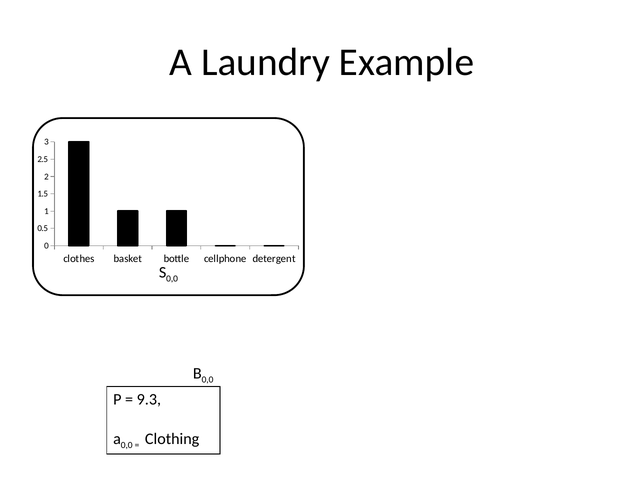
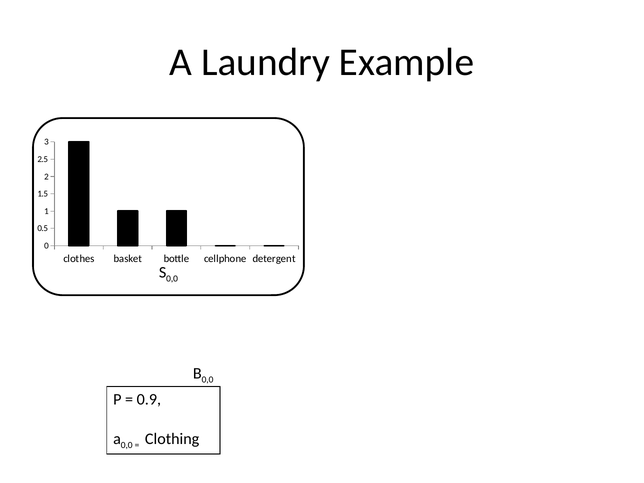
9.3: 9.3 -> 0.9 (149, 400)
